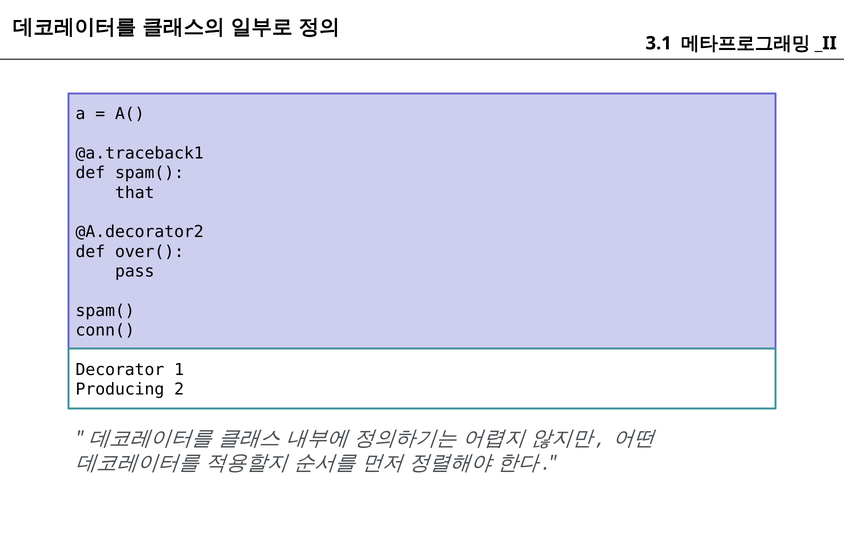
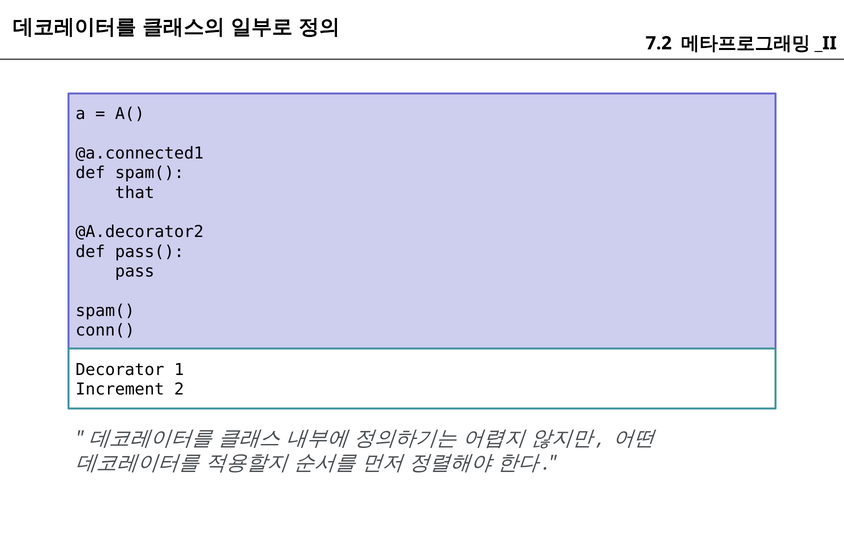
3.1: 3.1 -> 7.2 (659, 43)
@a.traceback1: @a.traceback1 -> @a.connected1 (140, 153)
over(: over( -> pass( (150, 252)
Producing: Producing -> Increment (120, 390)
